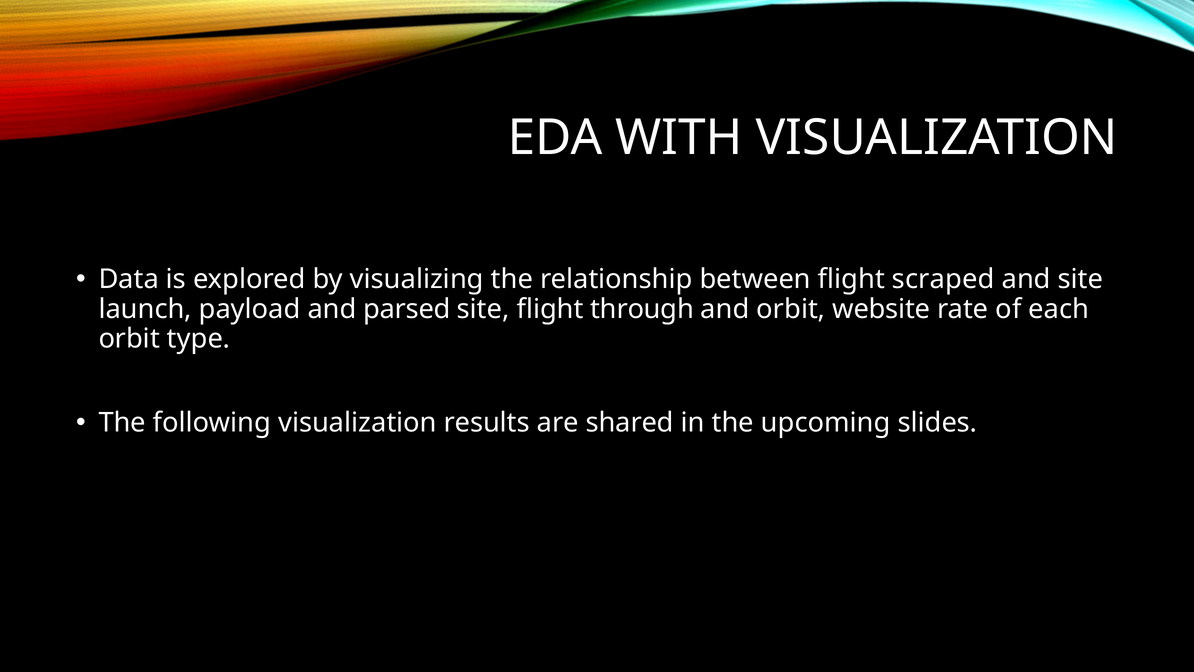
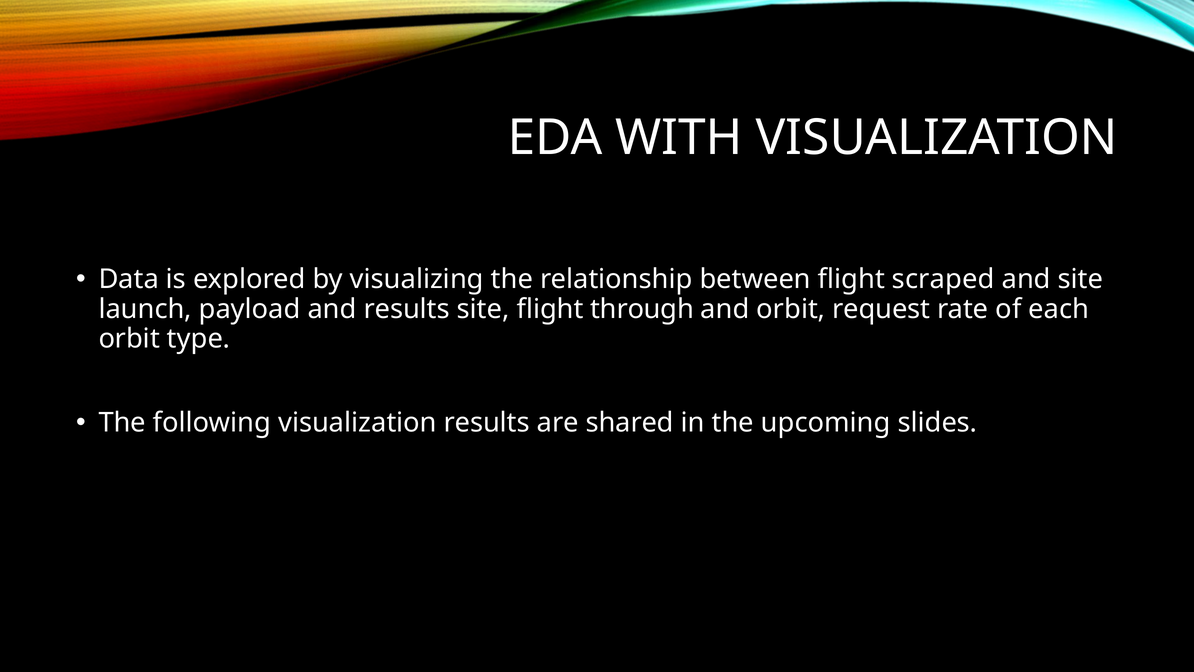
and parsed: parsed -> results (407, 309)
website: website -> request (881, 309)
